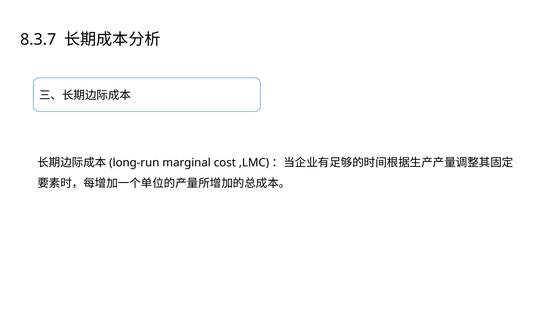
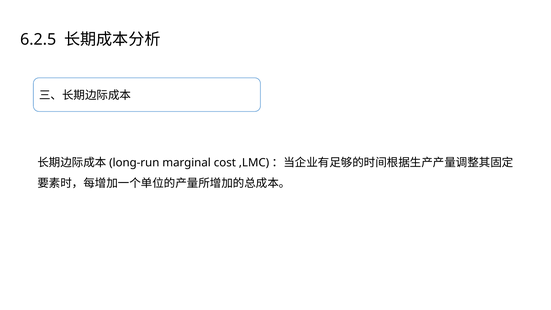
8.3.7: 8.3.7 -> 6.2.5 (38, 40)
